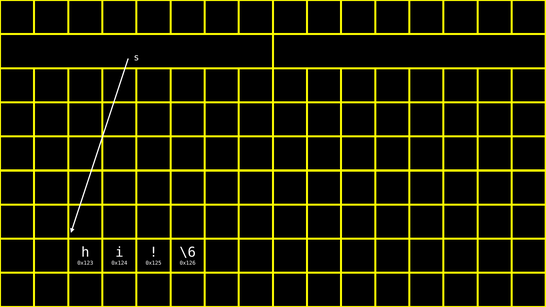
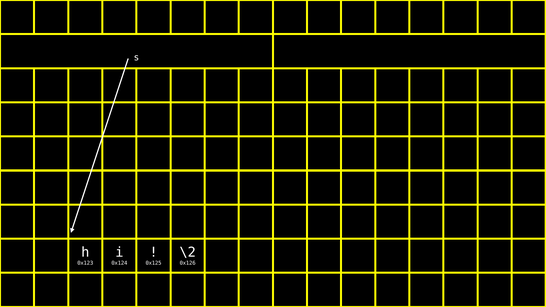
\6: \6 -> \2 (188, 252)
